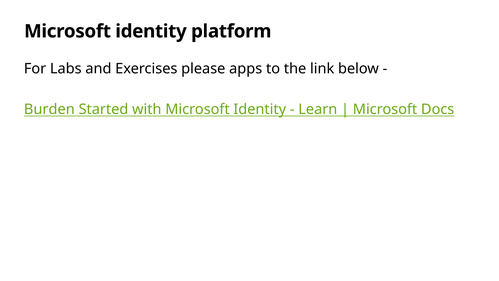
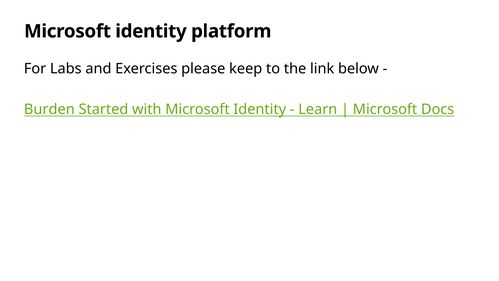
apps: apps -> keep (246, 68)
